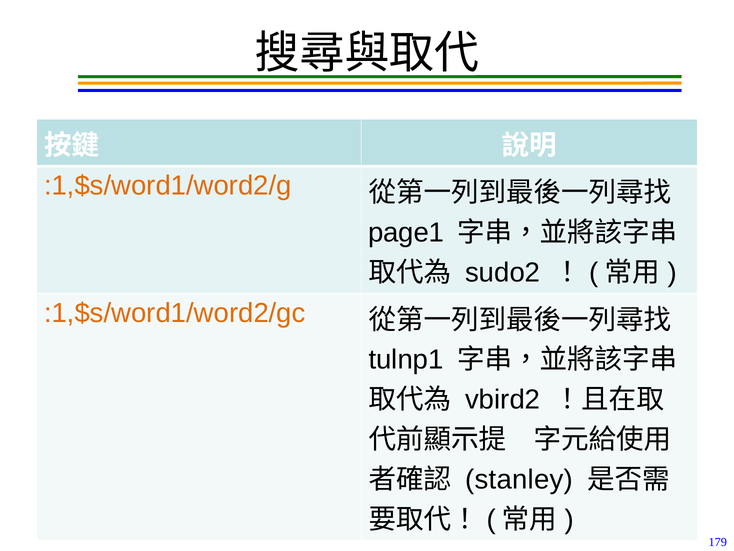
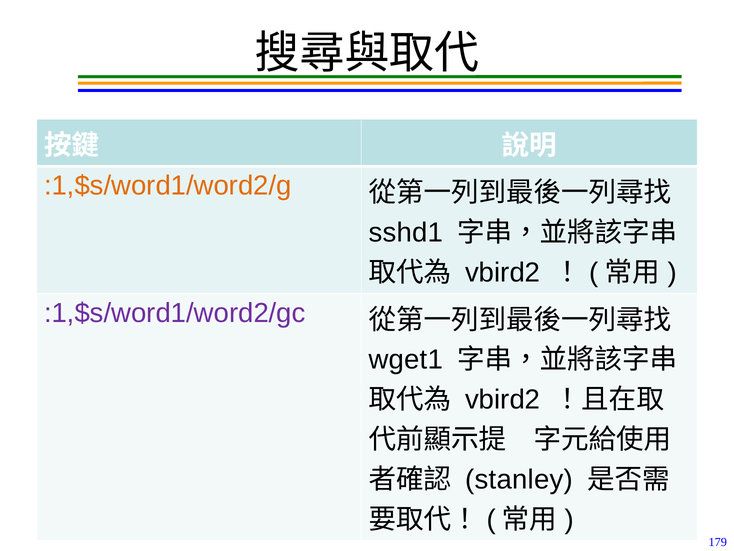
page1: page1 -> sshd1 (406, 233)
sudo2: sudo2 -> vbird2 (503, 272)
:1,$s/word1/word2/gc colour: orange -> purple (175, 313)
tulnp1: tulnp1 -> wget1 (406, 360)
